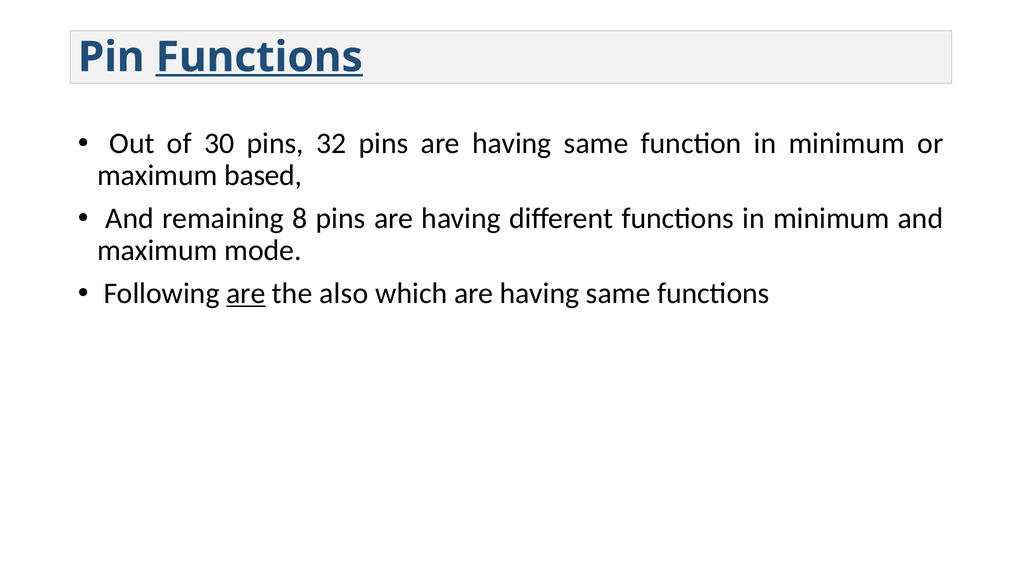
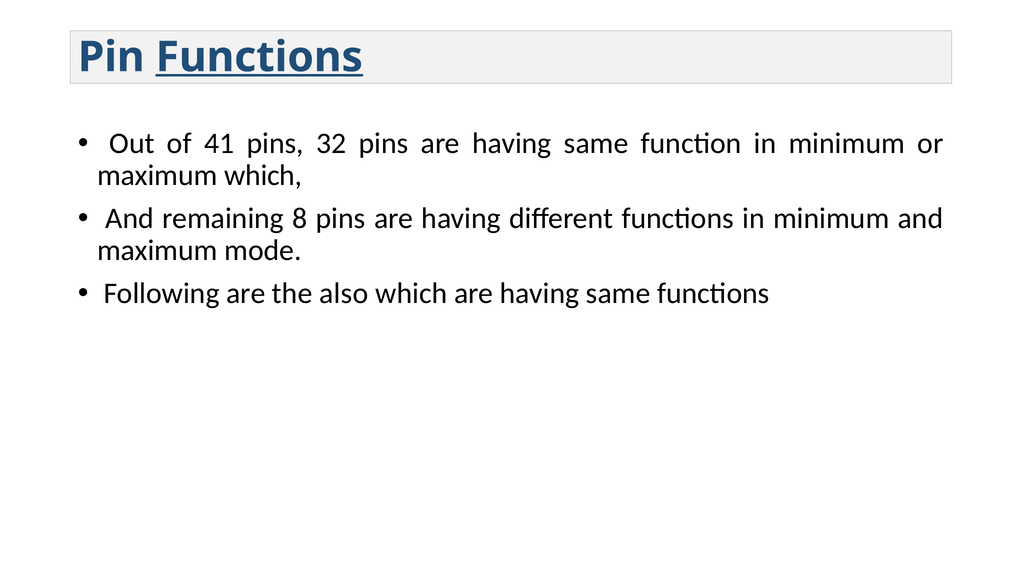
30: 30 -> 41 (219, 143)
maximum based: based -> which (263, 176)
are underline: present -> none (246, 293)
